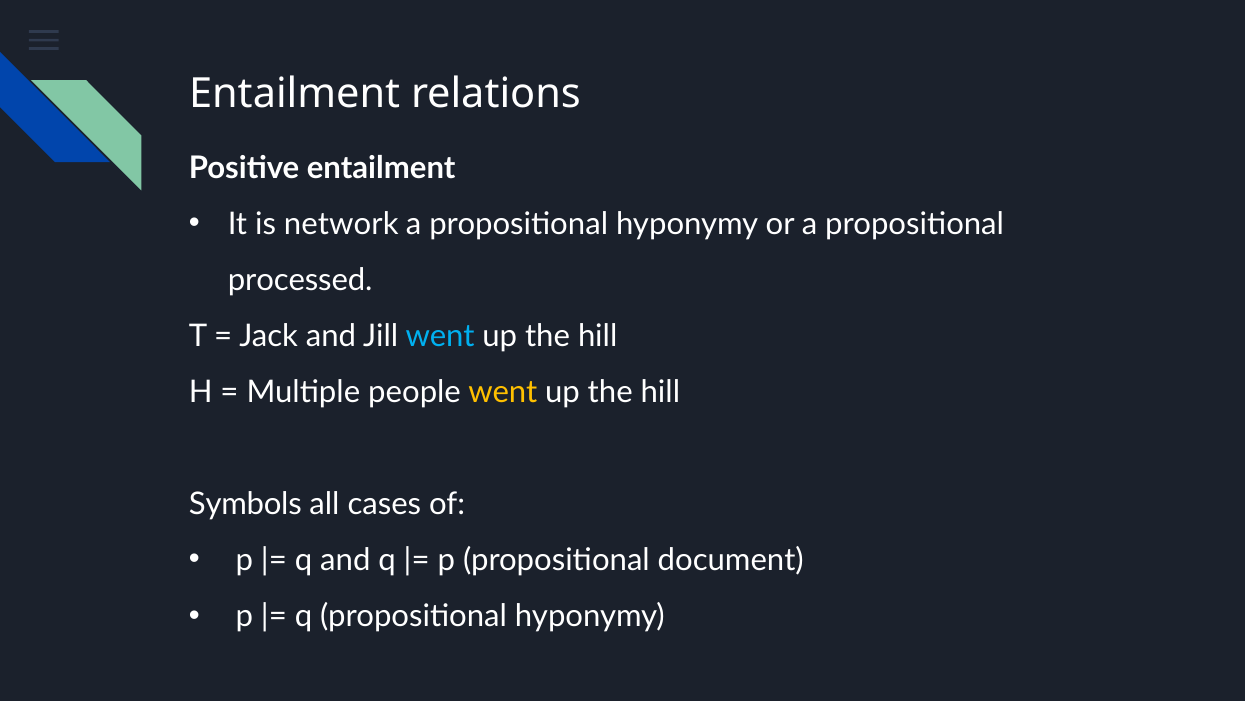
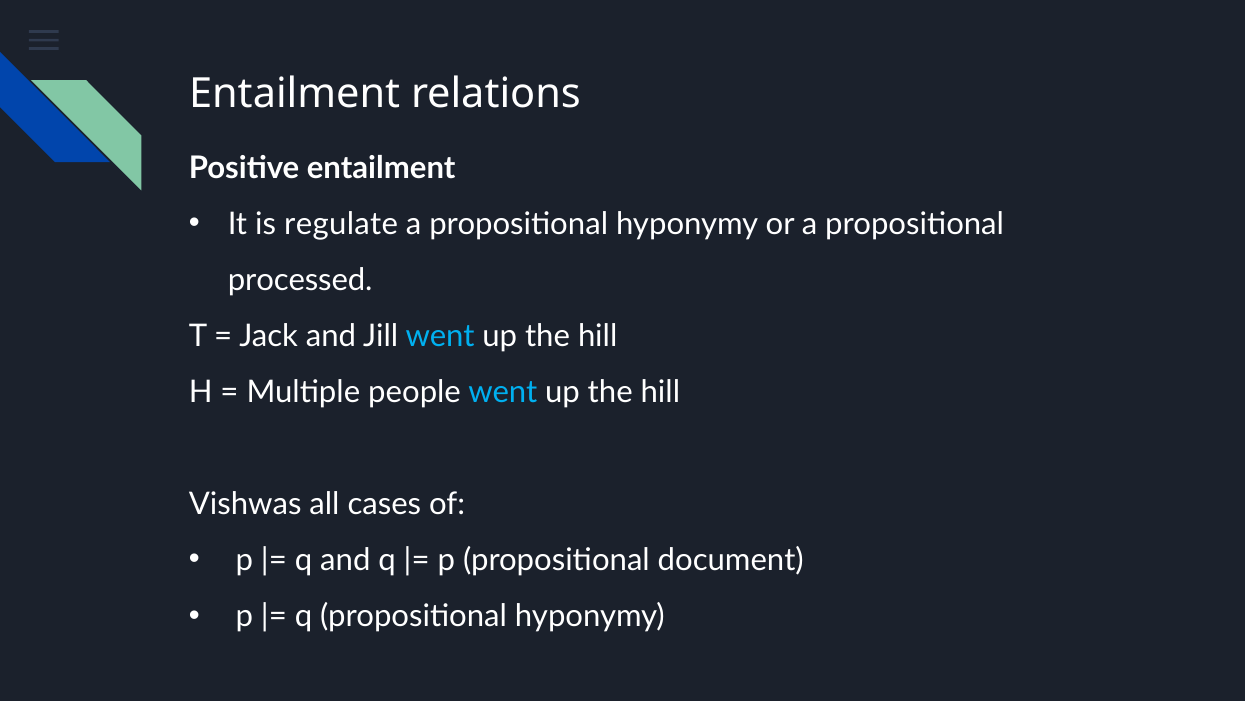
network: network -> regulate (341, 224)
went colour: yellow -> light blue (503, 392)
Symbols: Symbols -> Vishwas (245, 504)
